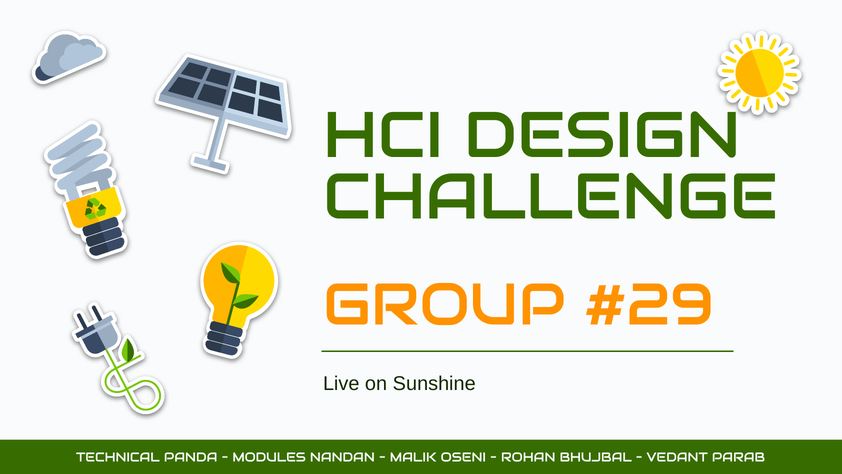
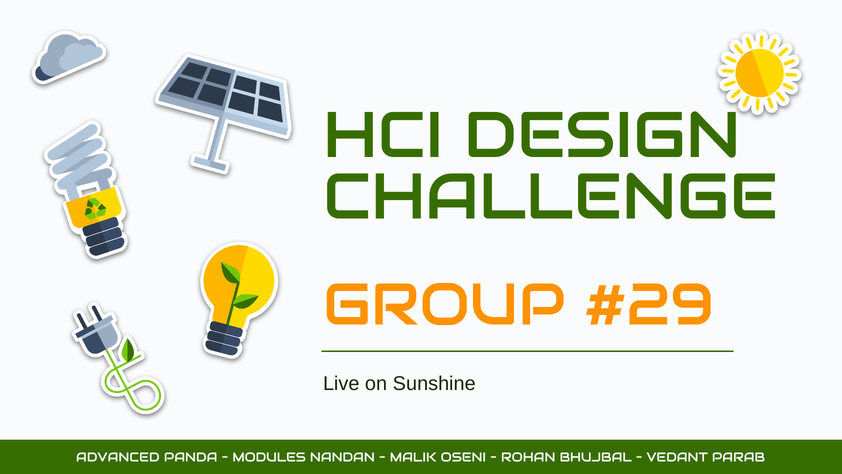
TECHNICAL: TECHNICAL -> ADVANCED (118, 457)
